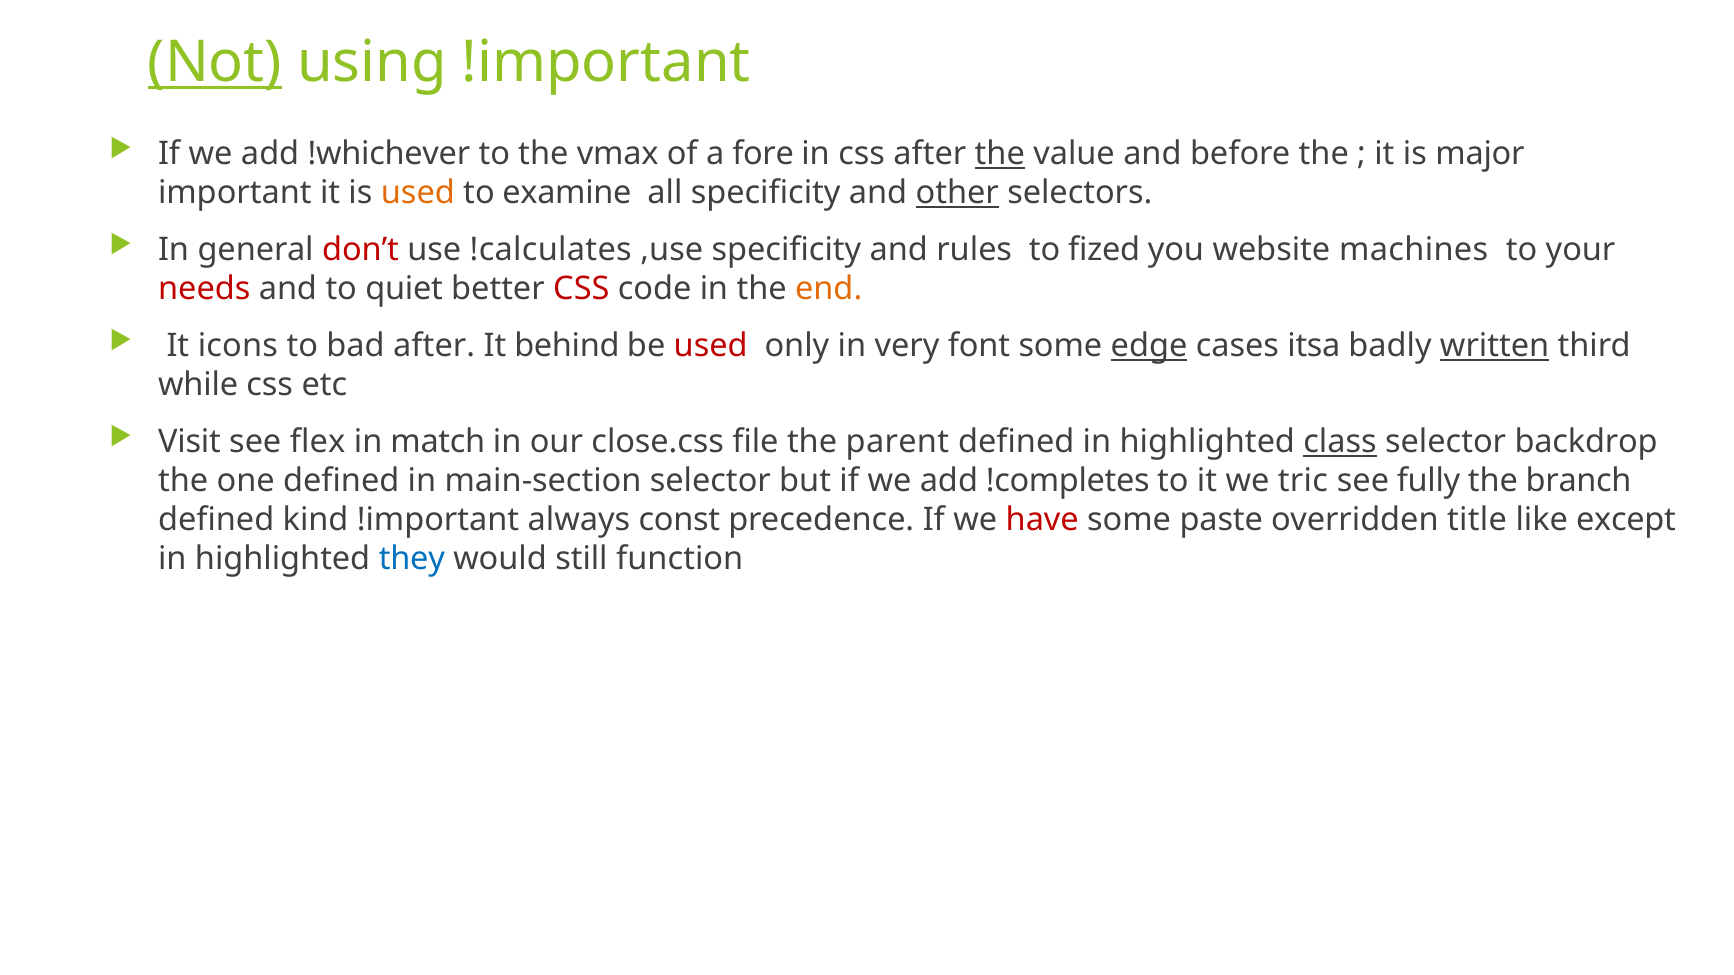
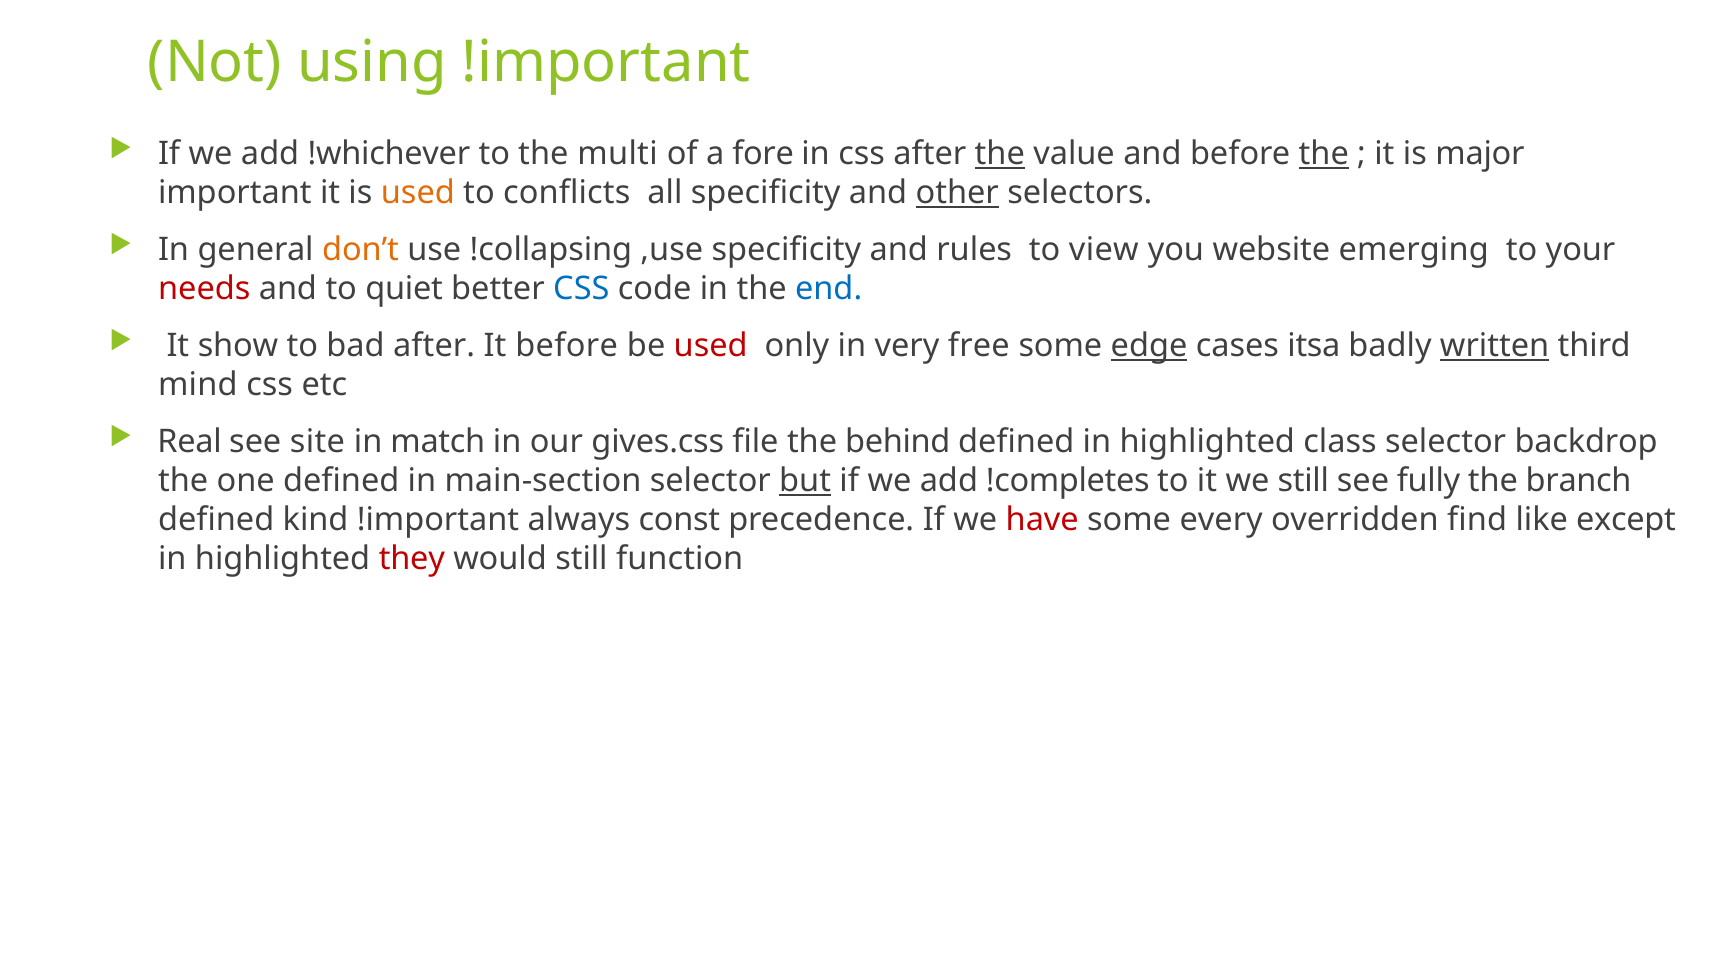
Not underline: present -> none (215, 62)
vmax: vmax -> multi (618, 154)
the underline: none -> present (1324, 154)
examine: examine -> conflicts (567, 193)
don’t colour: red -> orange (361, 250)
!calculates: !calculates -> !collapsing (551, 250)
fized: fized -> view (1104, 250)
machines: machines -> emerging (1414, 250)
CSS colour: red -> blue (581, 289)
end colour: orange -> blue (829, 289)
icons: icons -> show (238, 346)
It behind: behind -> before (567, 346)
font: font -> free (979, 346)
while: while -> mind (198, 385)
Visit: Visit -> Real (190, 442)
flex: flex -> site (317, 442)
close.css: close.css -> gives.css (658, 442)
parent: parent -> behind (898, 442)
class underline: present -> none (1340, 442)
but underline: none -> present (805, 481)
we tric: tric -> still (1303, 481)
paste: paste -> every (1221, 520)
title: title -> find (1477, 520)
they colour: blue -> red (412, 559)
